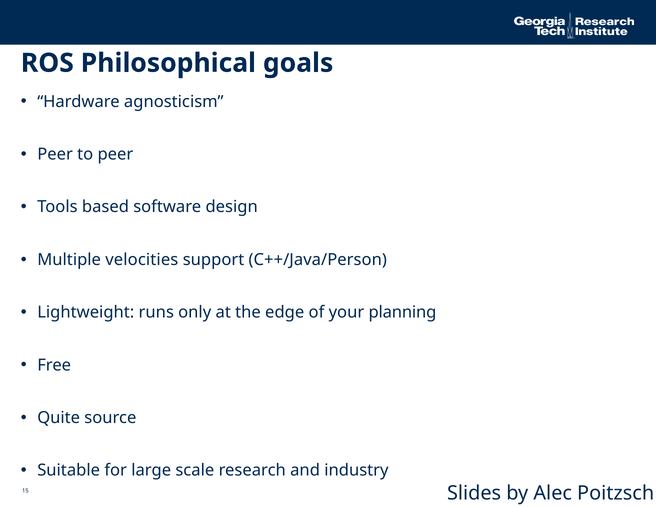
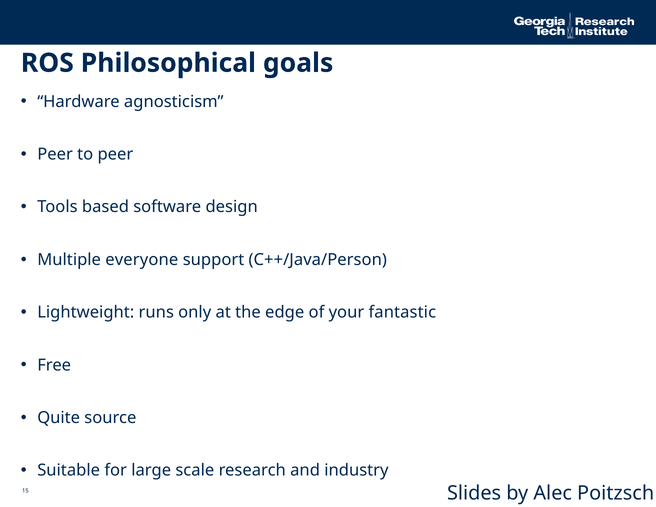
velocities: velocities -> everyone (142, 260)
planning: planning -> fantastic (402, 312)
